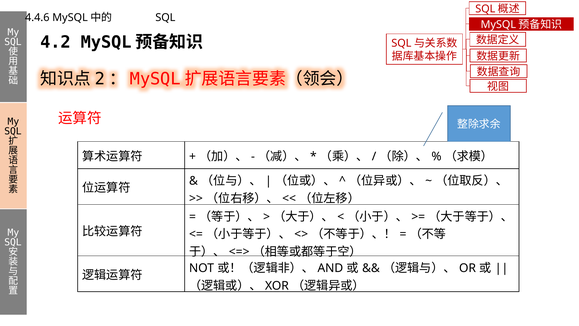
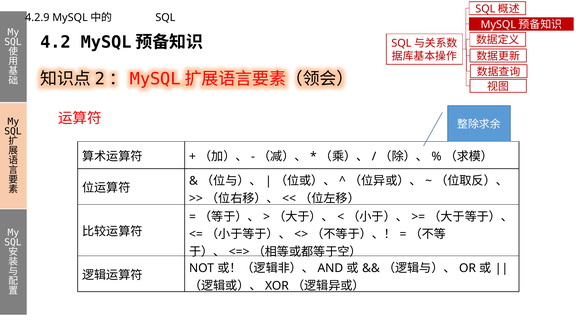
4.4.6: 4.4.6 -> 4.2.9 (37, 18)
